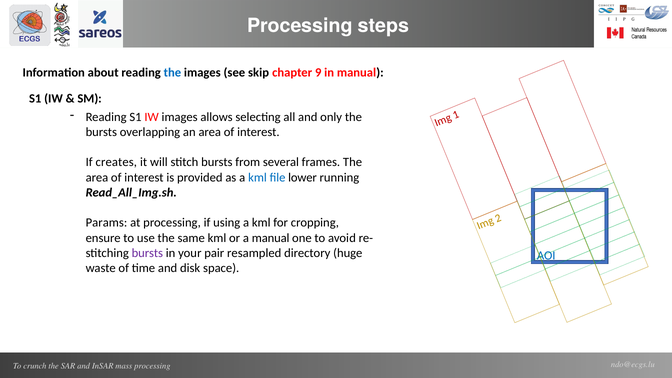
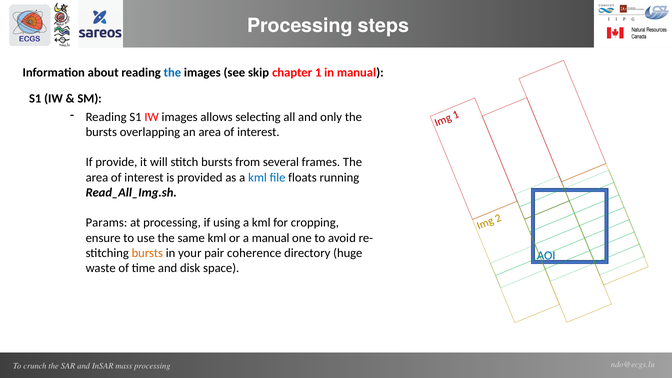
chapter 9: 9 -> 1 (318, 73)
creates: creates -> provide (116, 162)
lower: lower -> floats (302, 177)
bursts colour: purple -> orange (147, 253)
resampled: resampled -> coherence (254, 253)
